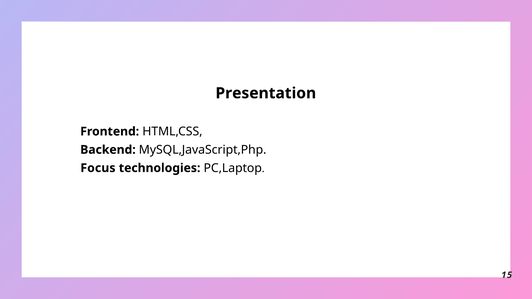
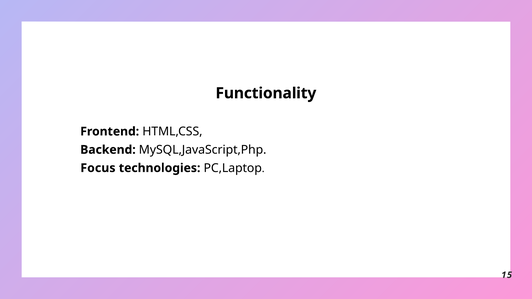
Presentation: Presentation -> Functionality (266, 93)
